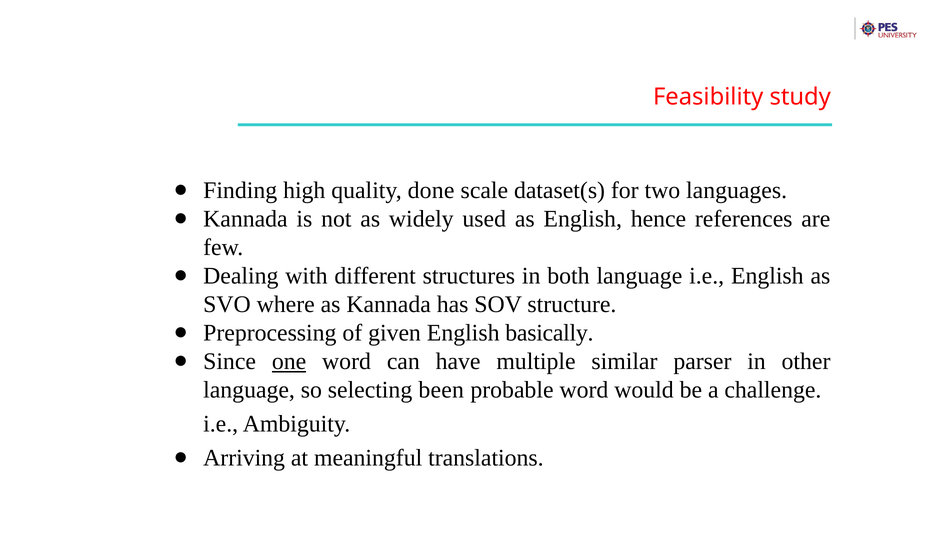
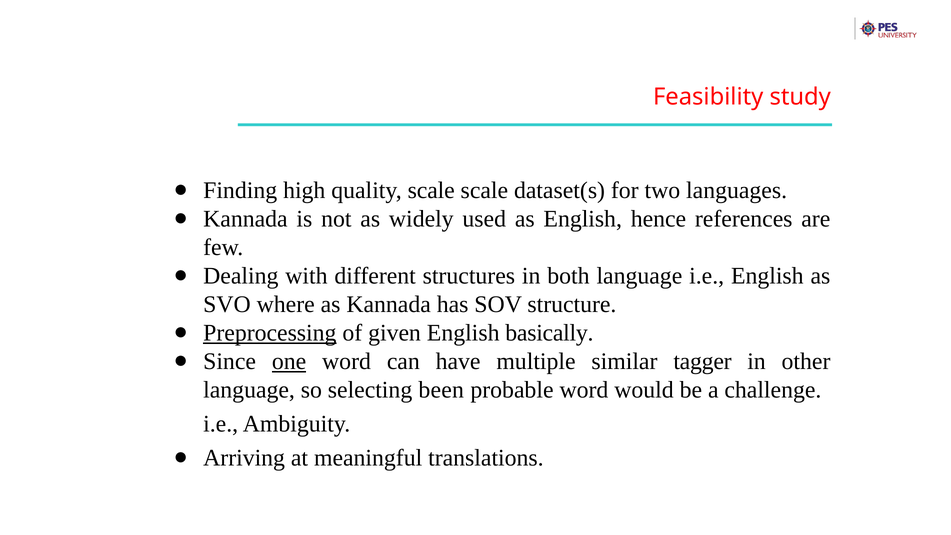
quality done: done -> scale (431, 190)
Preprocessing underline: none -> present (270, 333)
parser: parser -> tagger (703, 361)
